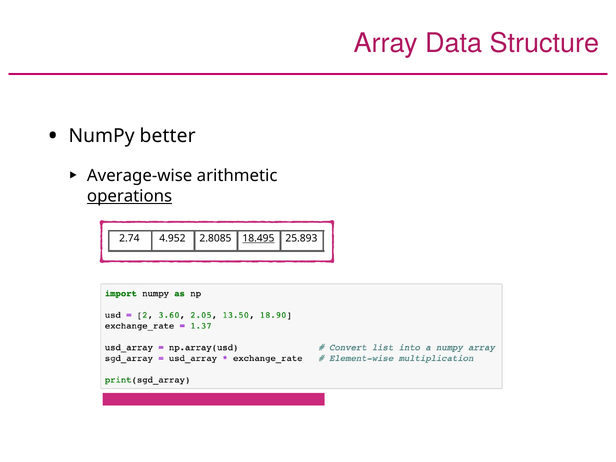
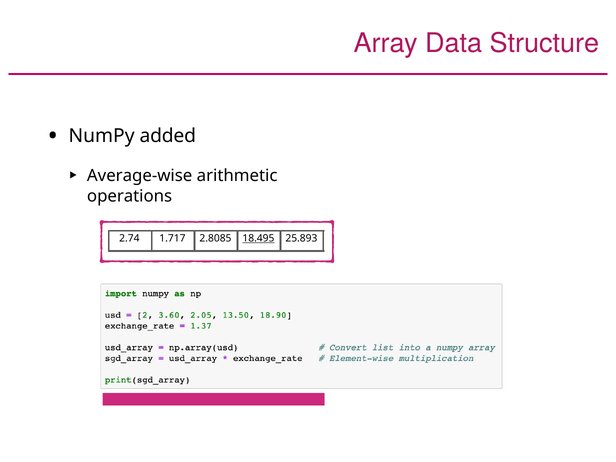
better: better -> added (168, 136)
operations underline: present -> none (130, 196)
4.952: 4.952 -> 1.717 (172, 238)
